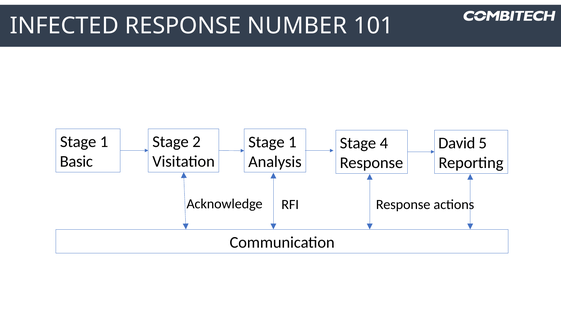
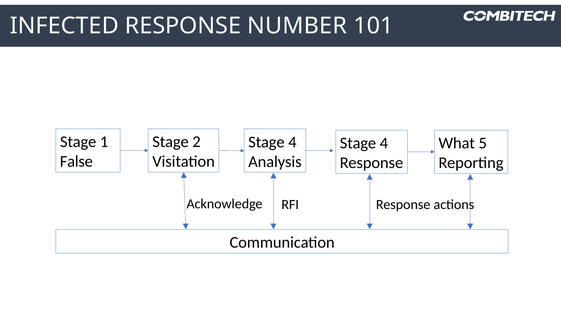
1: 1 -> 4 (292, 142)
David: David -> What (457, 143)
Basic: Basic -> False (76, 162)
